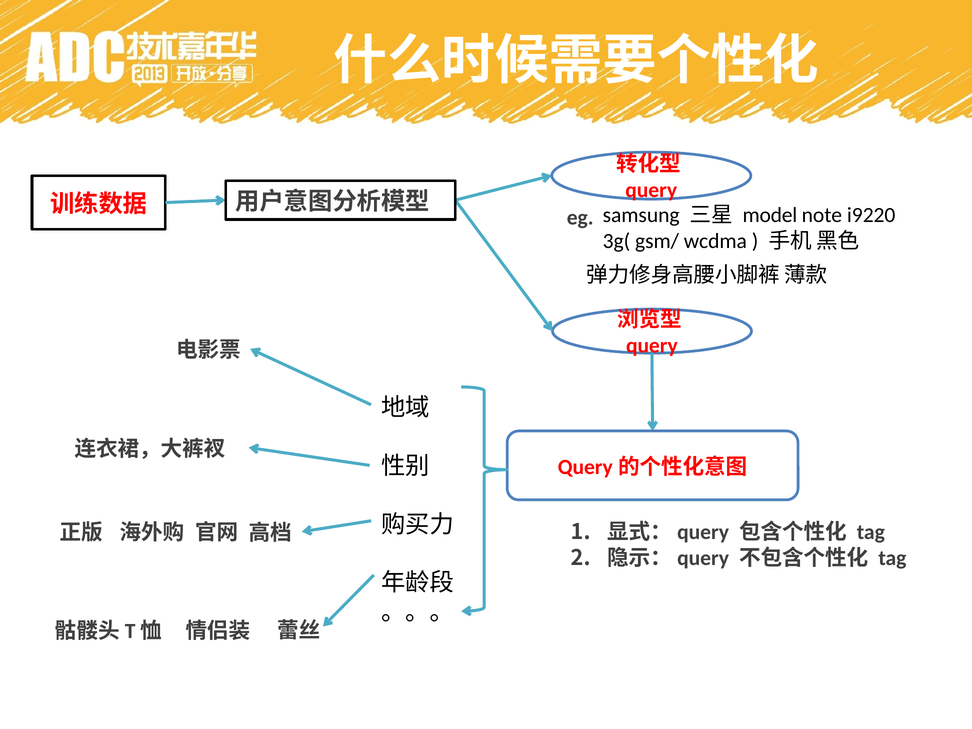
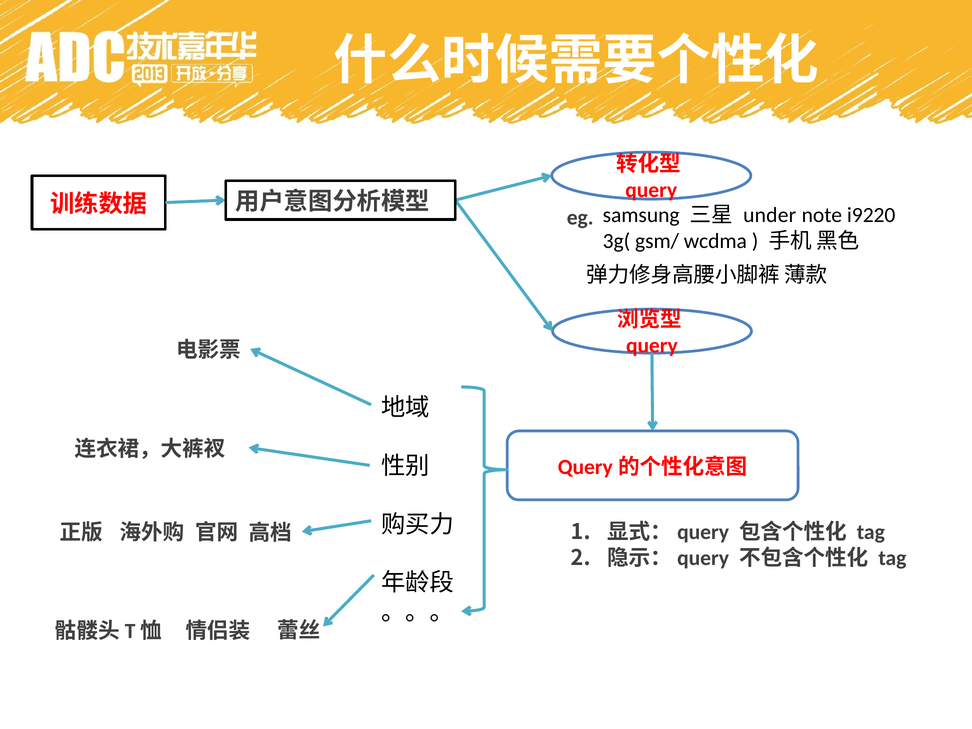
model: model -> under (770, 215)
